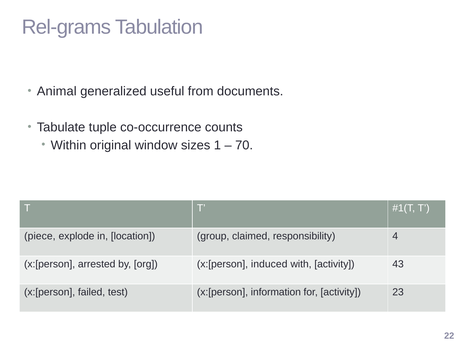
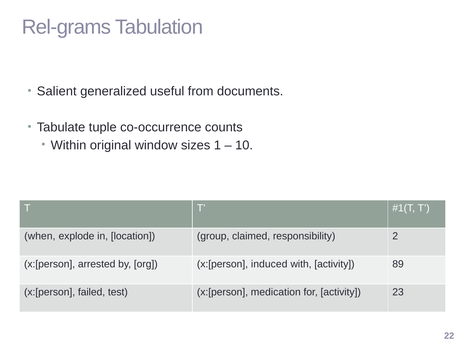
Animal: Animal -> Salient (57, 92)
70: 70 -> 10 (244, 145)
piece: piece -> when (40, 237)
4: 4 -> 2 (395, 237)
43: 43 -> 89 (398, 265)
information: information -> medication (276, 293)
